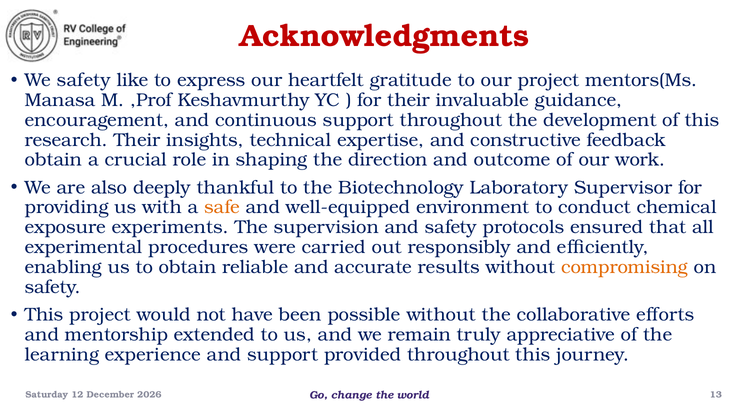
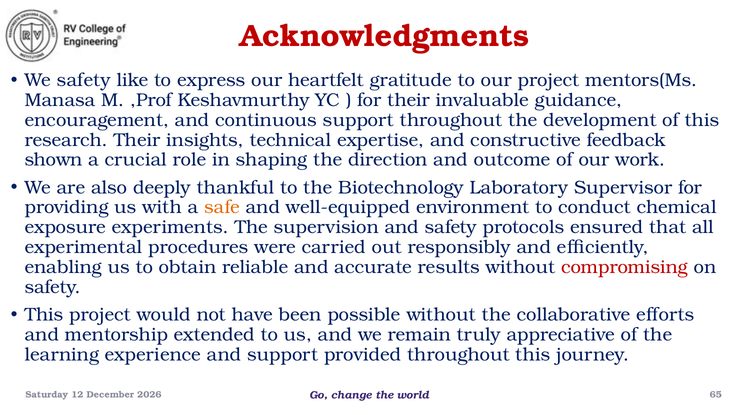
obtain: obtain -> shown (53, 160)
compromising colour: orange -> red (624, 267)
13: 13 -> 65 (716, 395)
